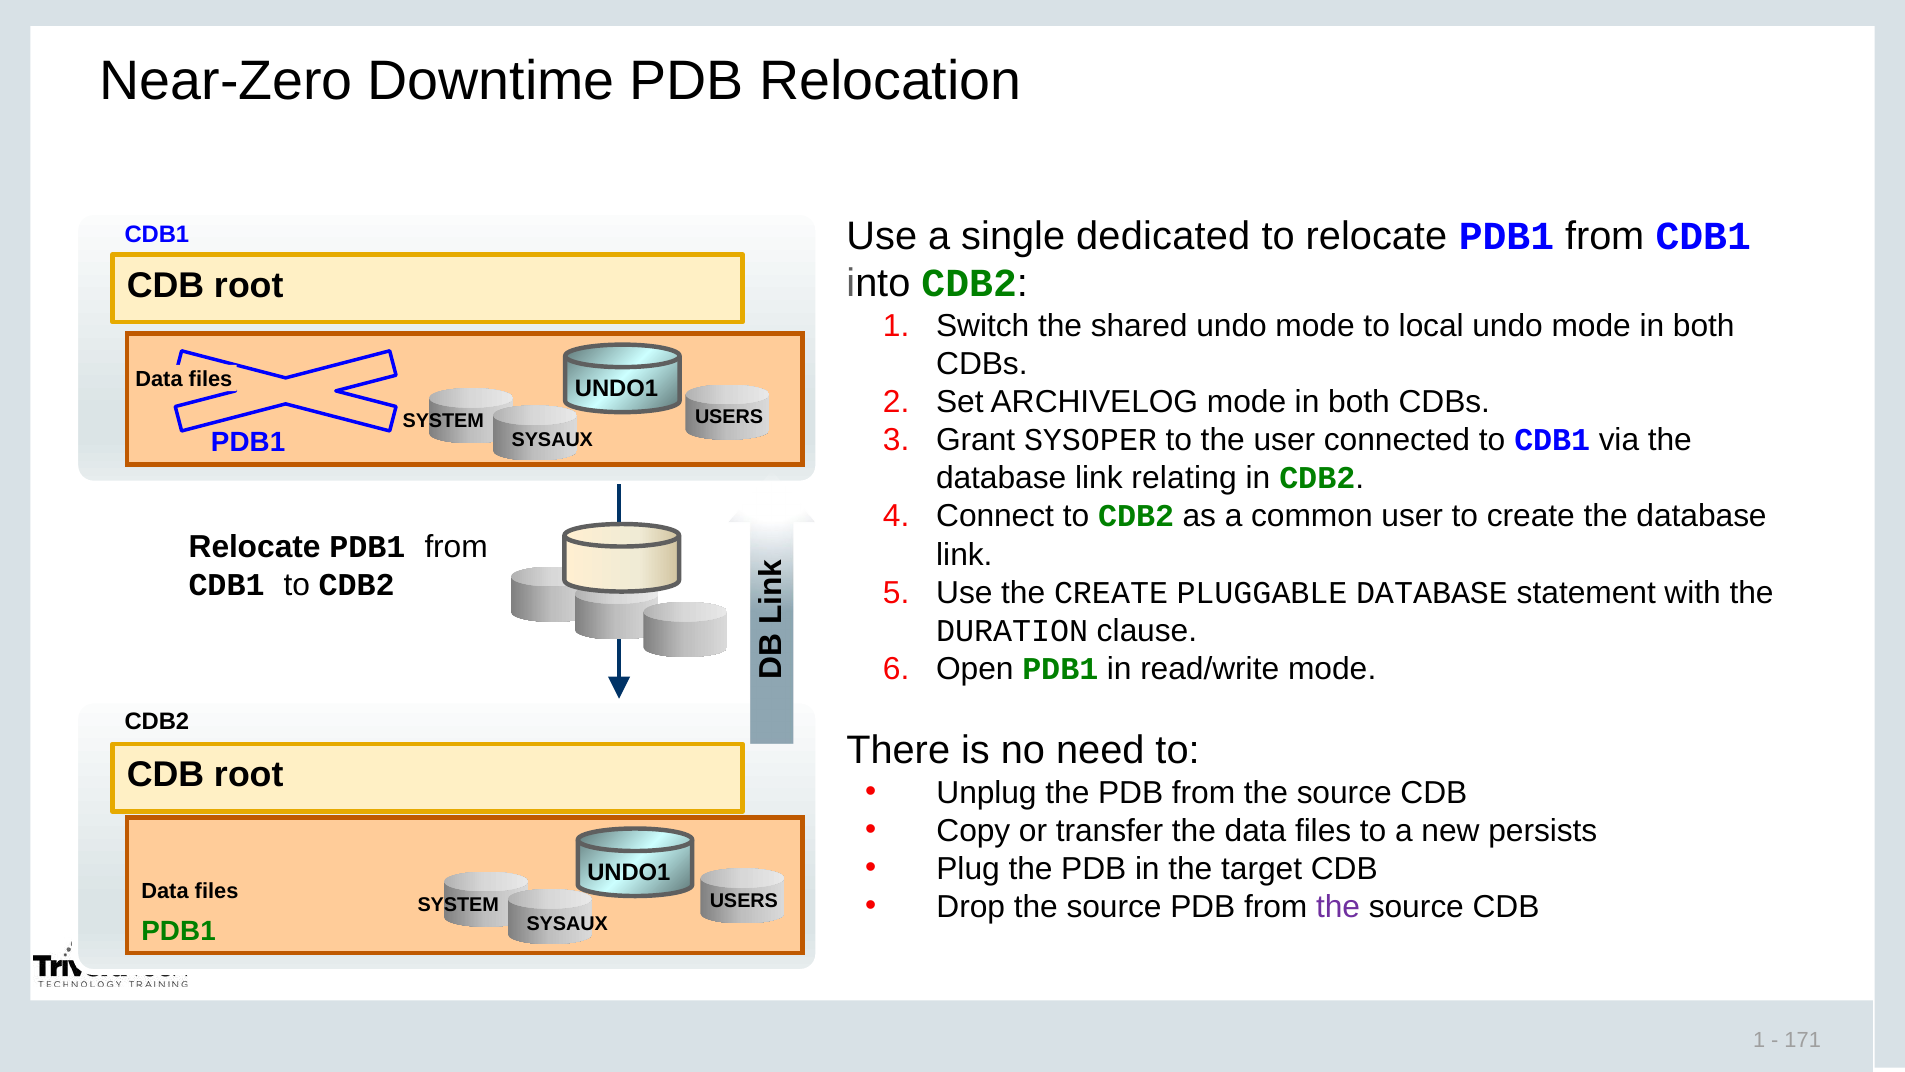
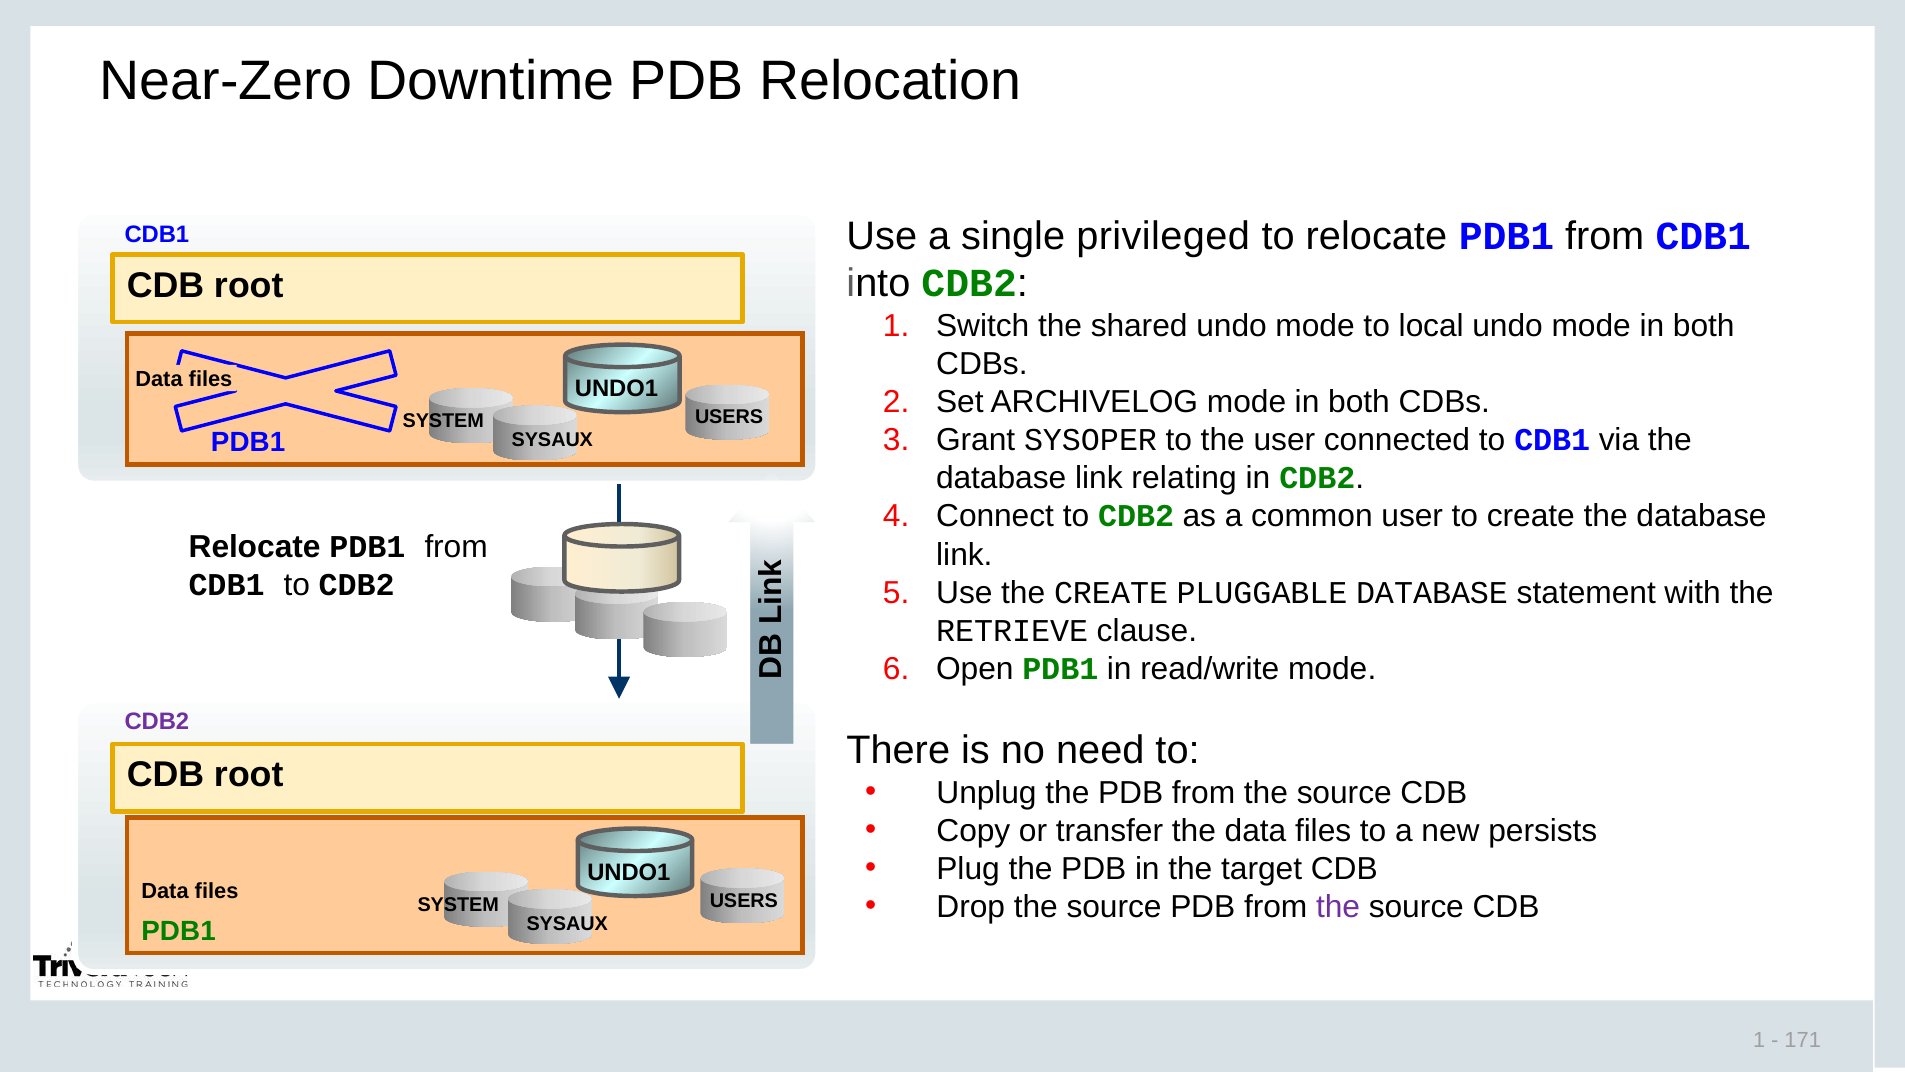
dedicated: dedicated -> privileged (1163, 236)
DURATION: DURATION -> RETRIEVE (1012, 631)
CDB2 colour: black -> purple (157, 722)
